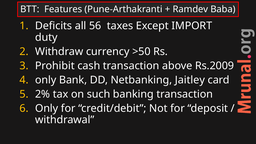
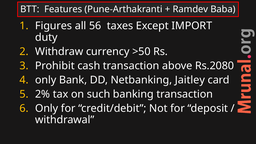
Deficits: Deficits -> Figures (54, 26)
Rs.2009: Rs.2009 -> Rs.2080 (215, 66)
